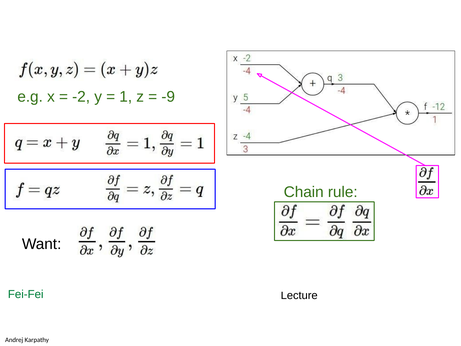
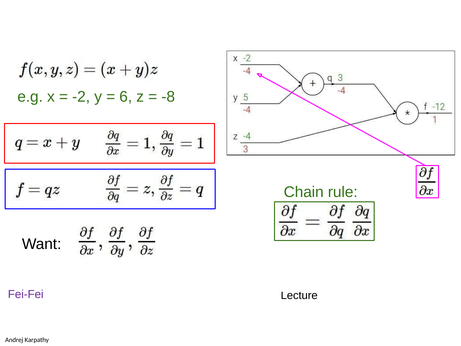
1: 1 -> 6 (126, 97)
-9: -9 -> -8 (168, 97)
Fei-Fei colour: green -> purple (26, 294)
